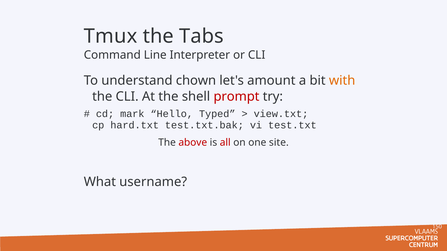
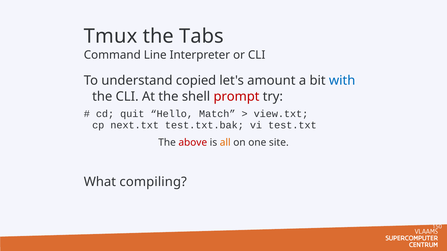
chown: chown -> copied (196, 81)
with colour: orange -> blue (342, 81)
mark: mark -> quit (132, 114)
Typed: Typed -> Match (217, 114)
hard.txt: hard.txt -> next.txt (135, 125)
all colour: red -> orange (225, 143)
username: username -> compiling (153, 182)
